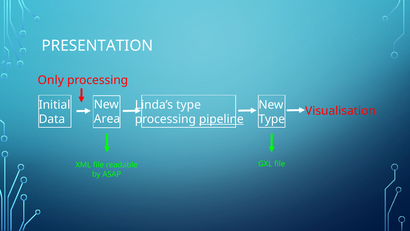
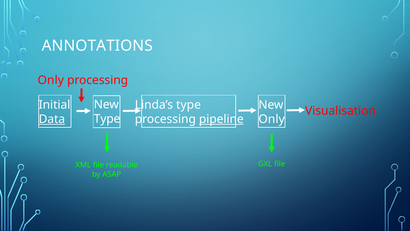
PRESENTATION: PRESENTATION -> ANNOTATIONS (97, 46)
Area: Area -> Type (107, 119)
Data underline: none -> present (52, 119)
Type: Type -> Only (272, 119)
